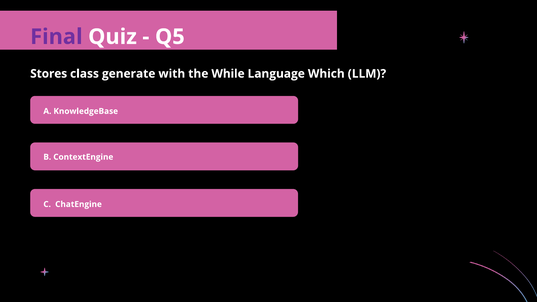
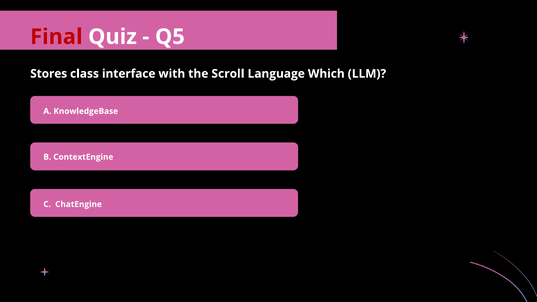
Final colour: purple -> red (56, 37)
generate: generate -> interface (129, 74)
While: While -> Scroll (228, 74)
